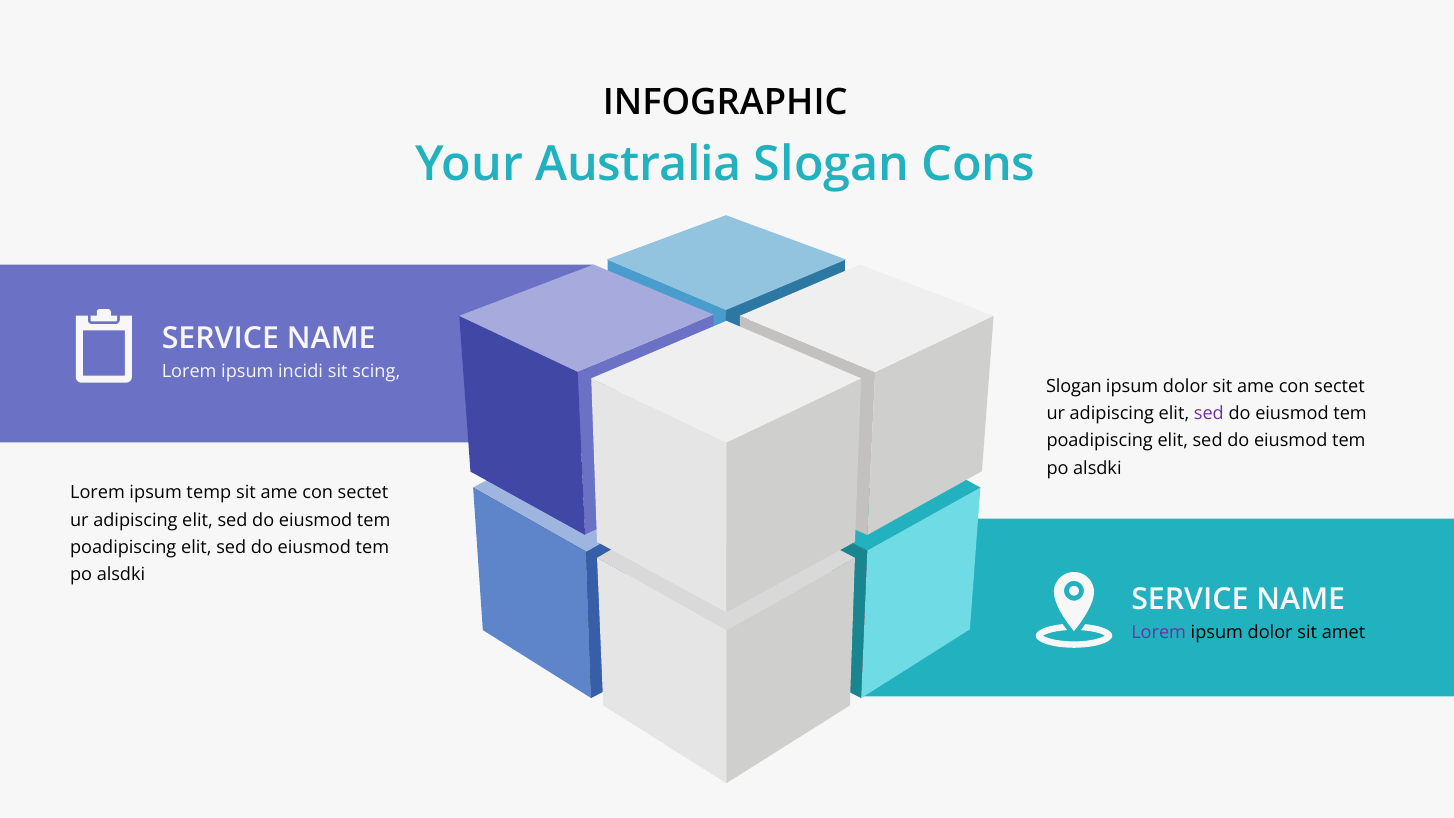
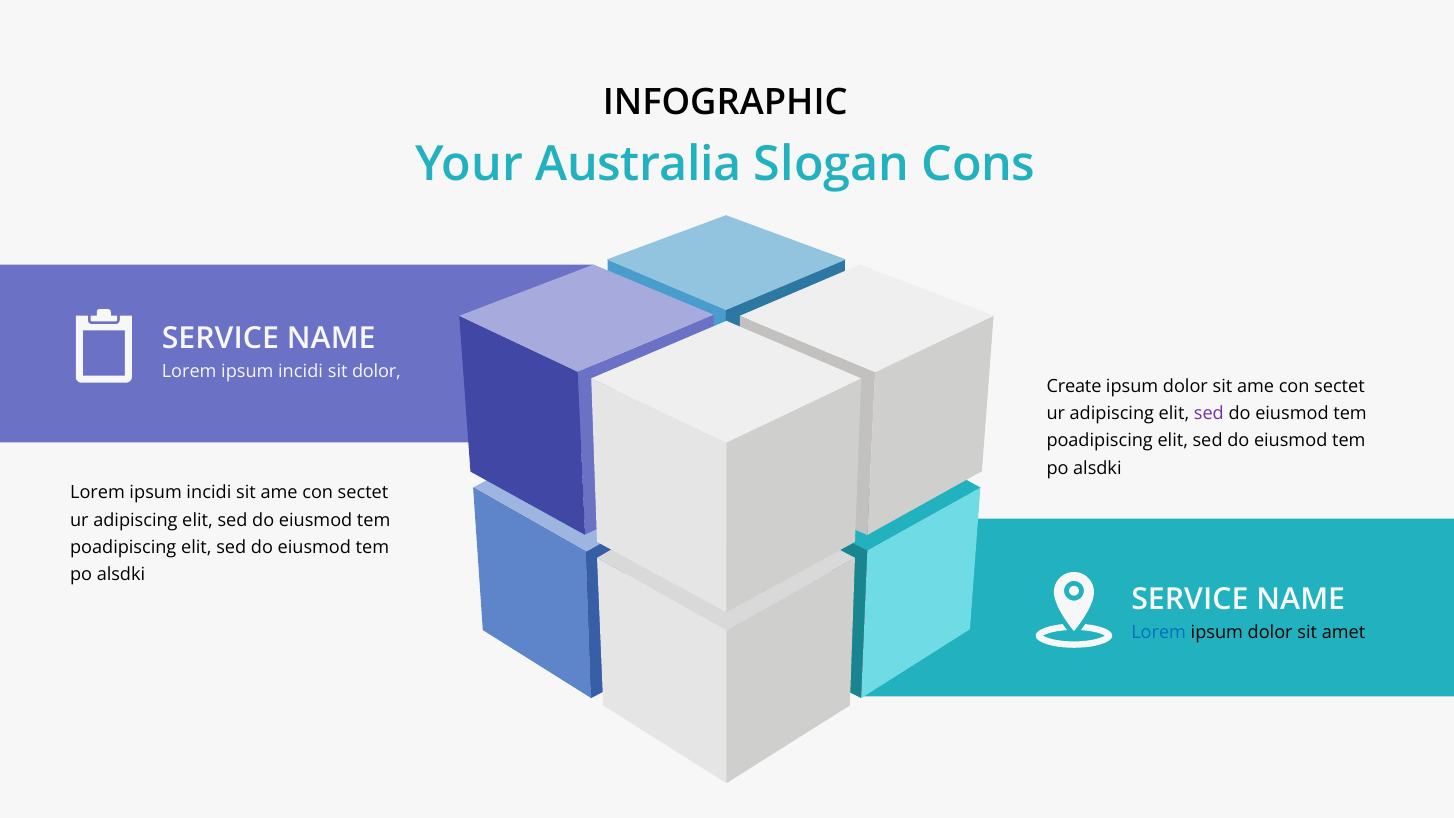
sit scing: scing -> dolor (376, 371)
Slogan: Slogan -> Create (1074, 386)
temp: temp -> incidi (209, 493)
Lorem colour: purple -> blue (1159, 633)
